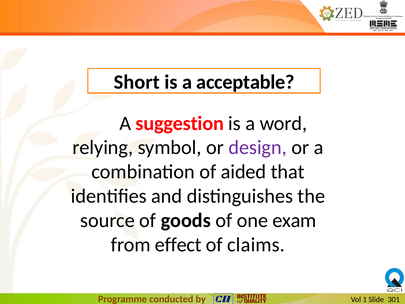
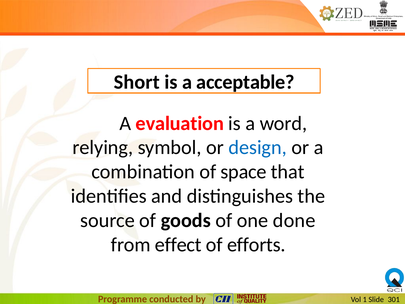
suggestion: suggestion -> evaluation (180, 123)
design colour: purple -> blue (258, 148)
aided: aided -> space (244, 172)
exam: exam -> done (294, 220)
claims: claims -> efforts (256, 245)
